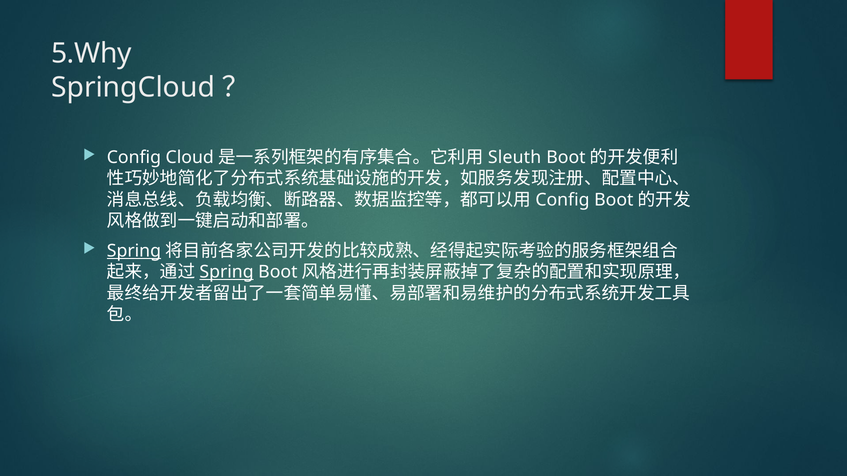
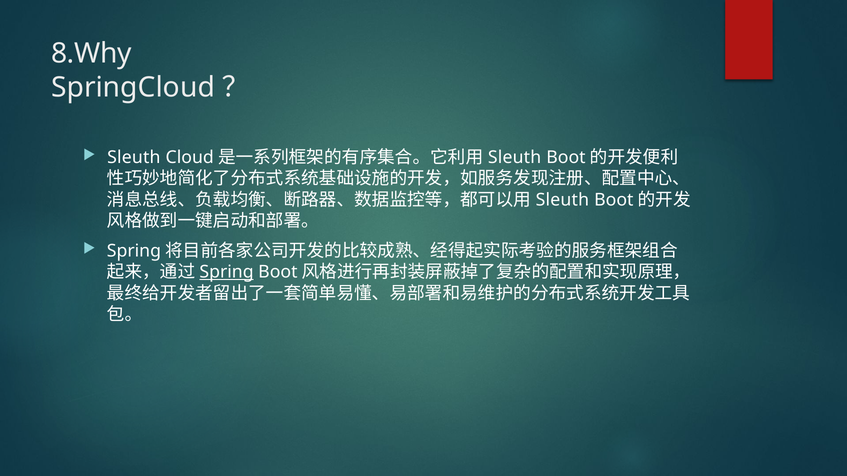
5.Why: 5.Why -> 8.Why (91, 54)
Config: Config -> Sleuth (134, 158)
Config: Config -> Sleuth (562, 200)
Spring underline: present -> none (134, 251)
